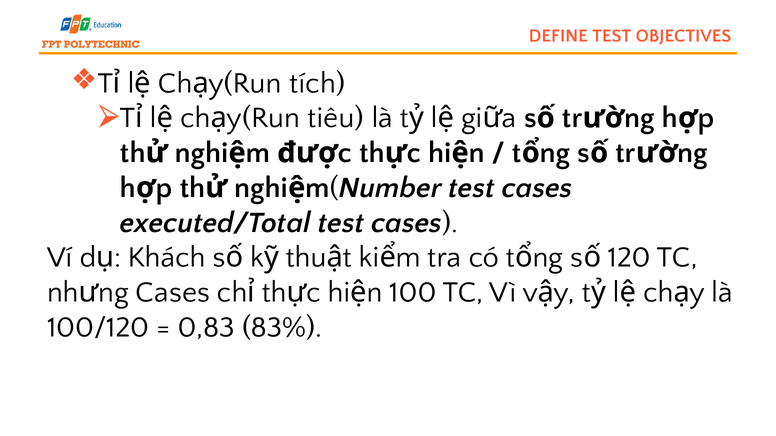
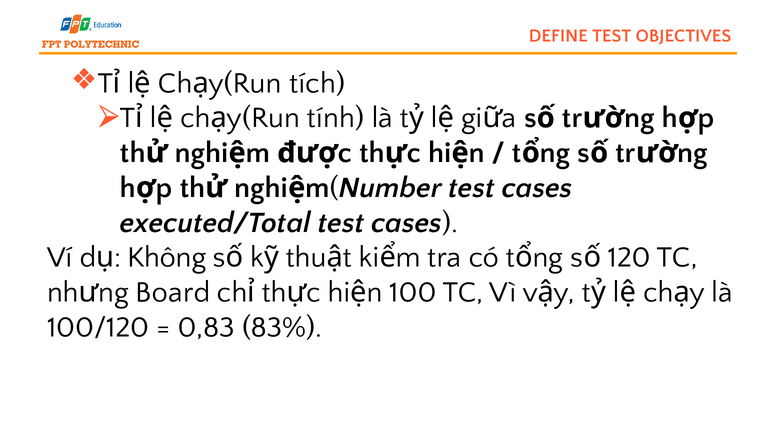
tiêu: tiêu -> tính (336, 118)
Khách: Khách -> Không (167, 258)
Cases: Cases -> Board (173, 293)
